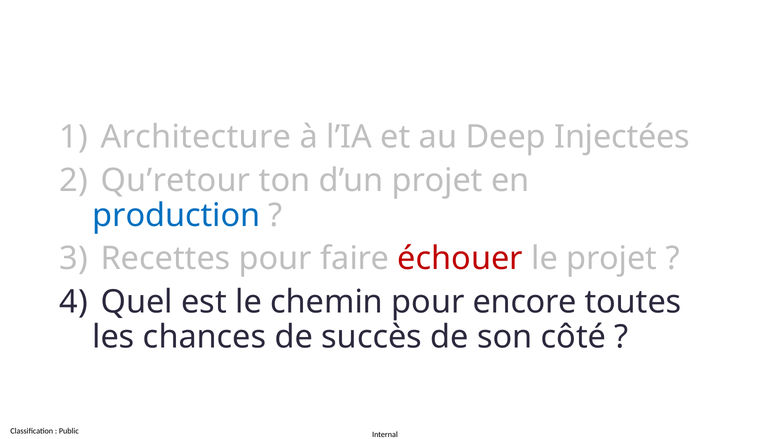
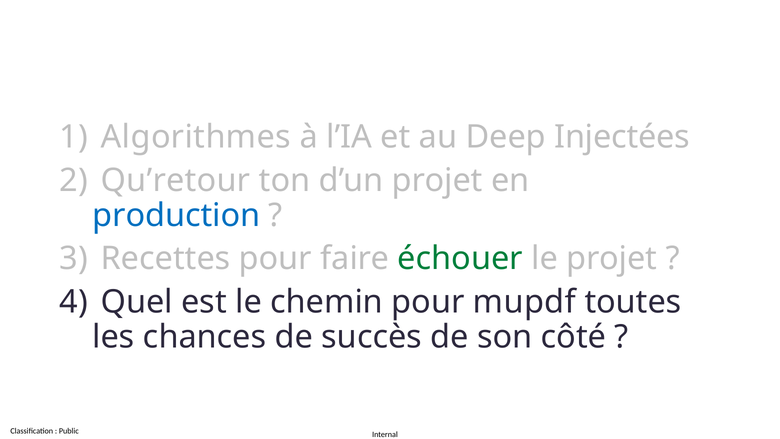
Architecture: Architecture -> Algorithmes (196, 137)
échouer colour: red -> green (460, 259)
encore: encore -> mupdf (524, 302)
